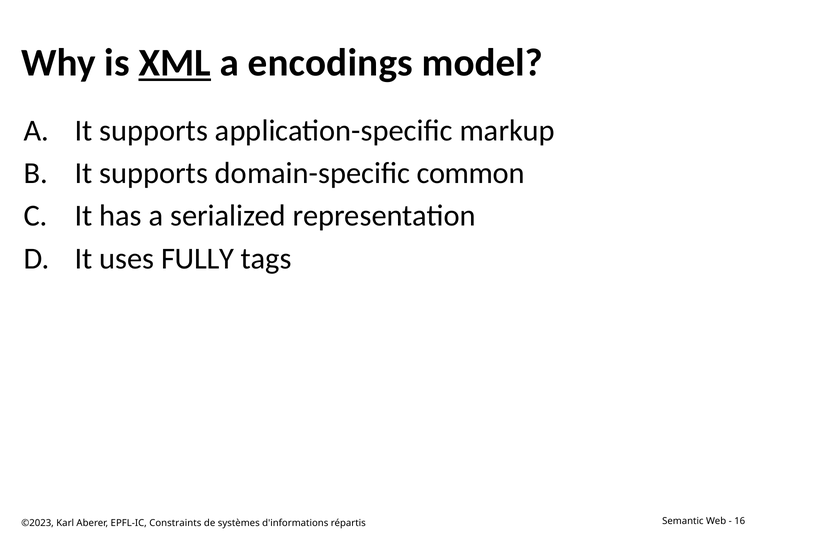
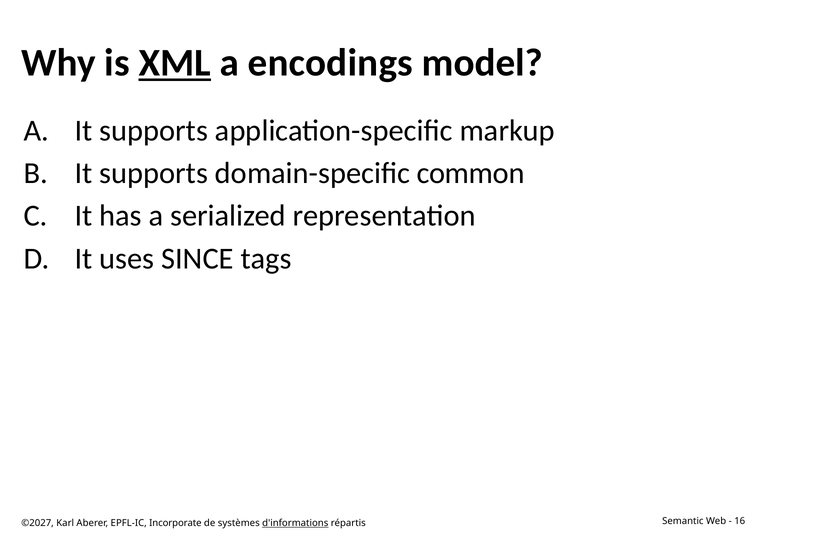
FULLY: FULLY -> SINCE (198, 259)
©2023: ©2023 -> ©2027 (38, 523)
Constraints: Constraints -> Incorporate (175, 523)
d'informations underline: none -> present (295, 523)
